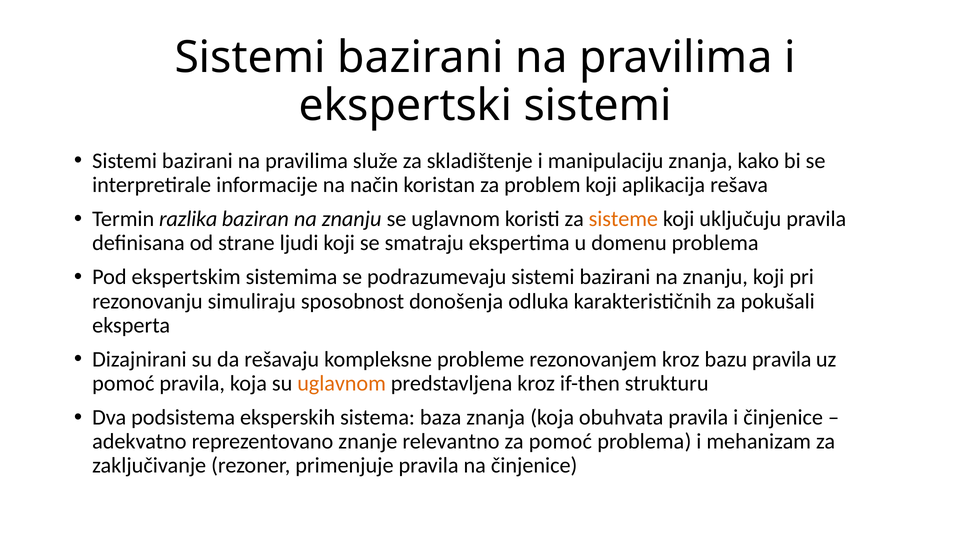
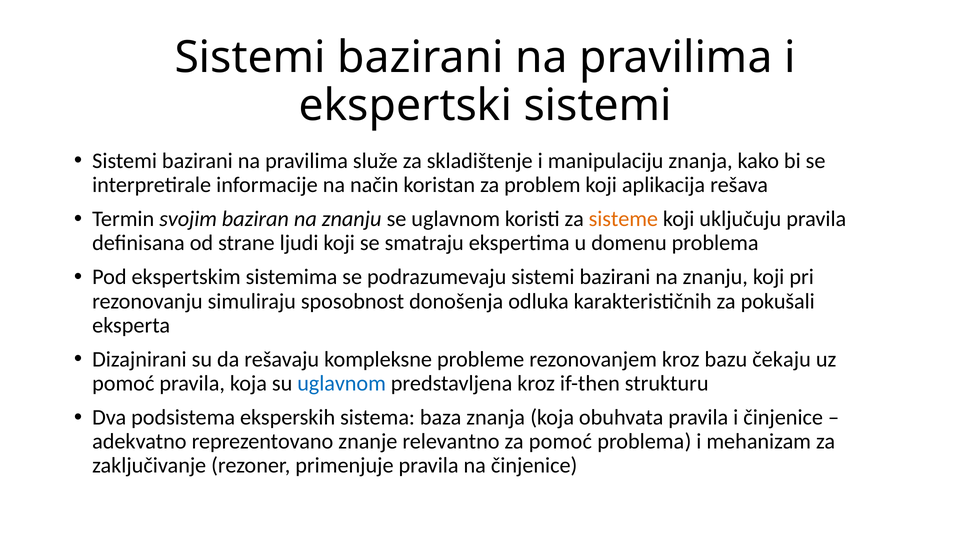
razlika: razlika -> svojim (188, 219)
bazu pravila: pravila -> čekaju (782, 359)
uglavnom colour: orange -> blue (342, 383)
